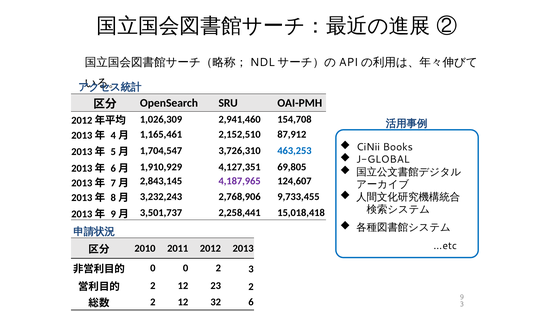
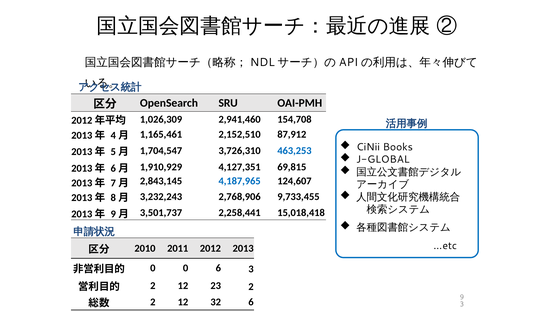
69,805: 69,805 -> 69,815 (292, 167)
4,187,965 colour: purple -> blue (240, 181)
0 2: 2 -> 6 (218, 268)
